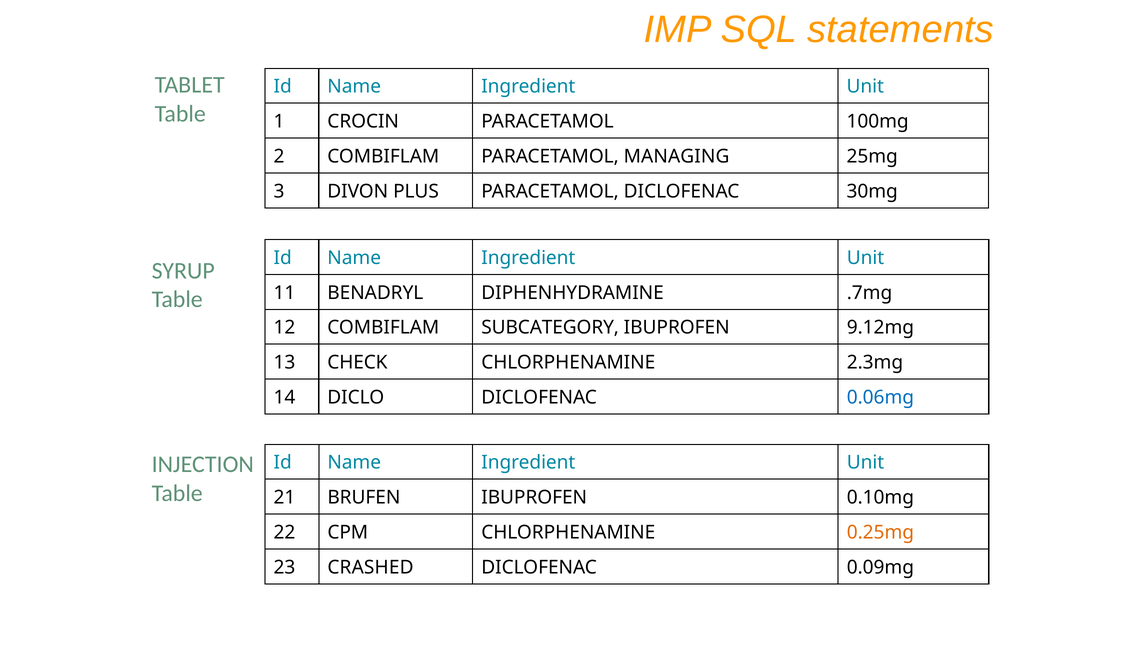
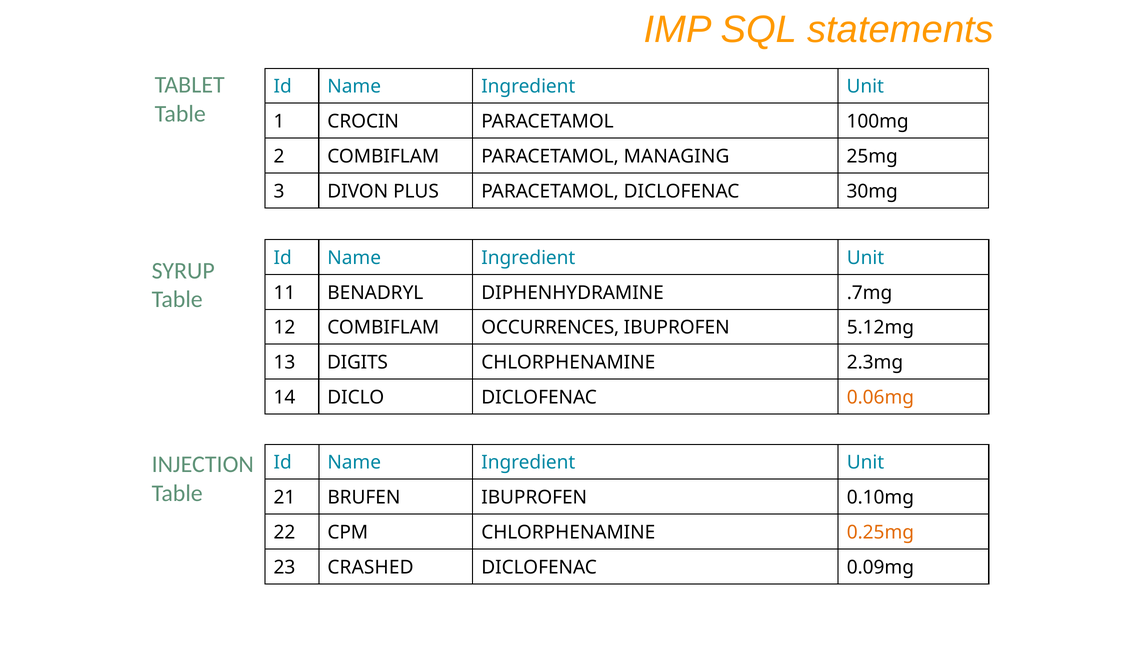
SUBCATEGORY: SUBCATEGORY -> OCCURRENCES (550, 327)
9.12mg: 9.12mg -> 5.12mg (880, 327)
CHECK: CHECK -> DIGITS (357, 362)
0.06mg colour: blue -> orange (880, 397)
